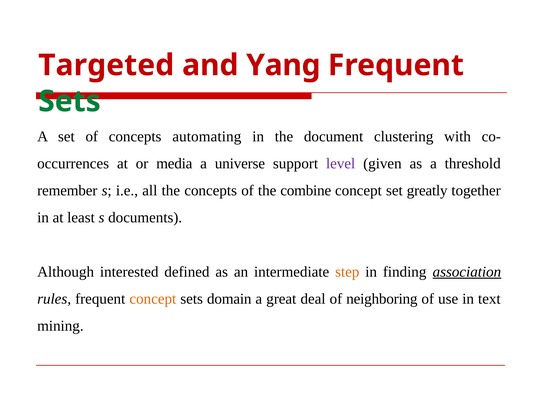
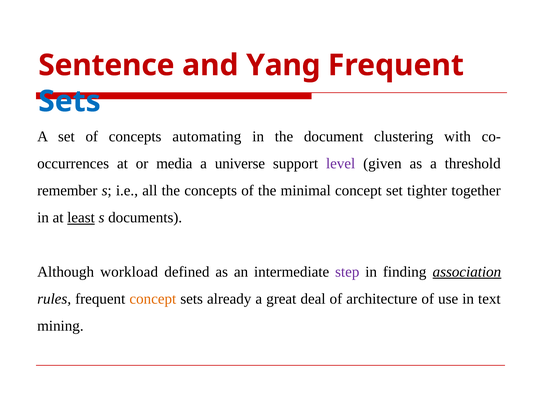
Targeted: Targeted -> Sentence (106, 65)
Sets colour: green -> blue (69, 101)
combine: combine -> minimal (306, 190)
greatly: greatly -> tighter (427, 190)
least underline: none -> present (81, 217)
interested: interested -> workload (129, 272)
step colour: orange -> purple (347, 272)
domain: domain -> already (229, 299)
neighboring: neighboring -> architecture (382, 299)
